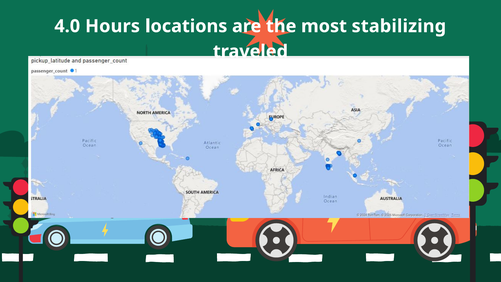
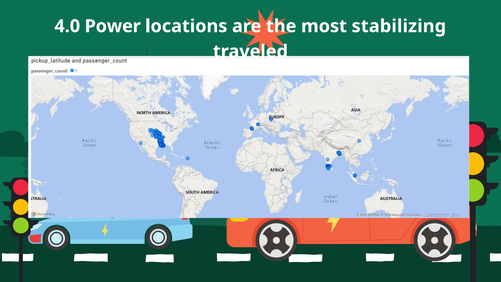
Hours: Hours -> Power (113, 26)
